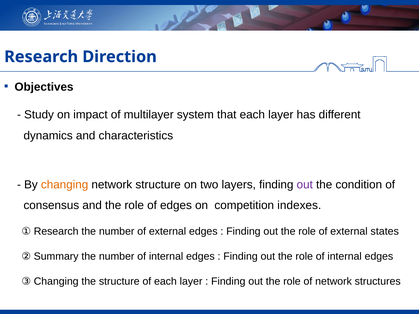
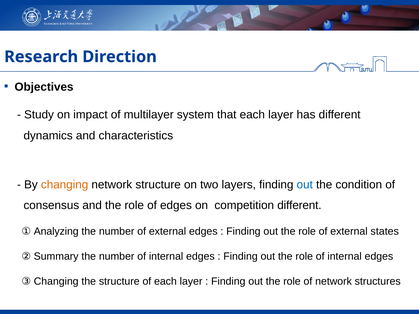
out colour: purple -> blue (305, 185)
competition indexes: indexes -> different (299, 206)
① Research: Research -> Analyzing (56, 231)
